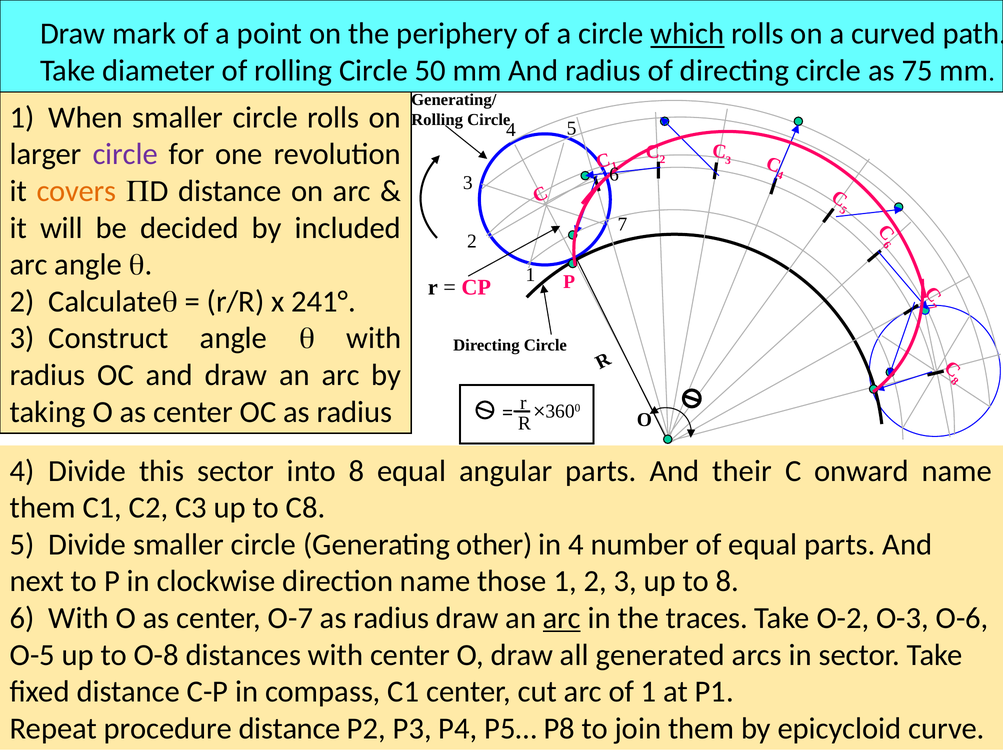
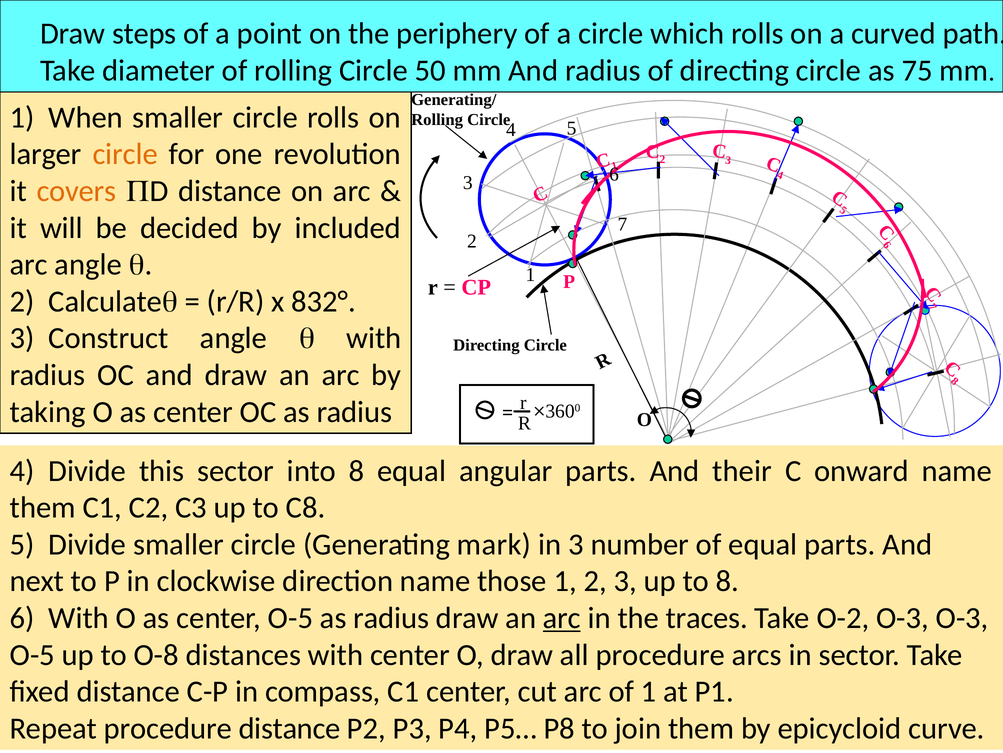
mark: mark -> steps (144, 34)
which underline: present -> none (687, 34)
circle colour: purple -> orange (125, 154)
241°: 241° -> 832° (324, 301)
other: other -> mark (494, 544)
in 4: 4 -> 3 (576, 544)
center O-7: O-7 -> O-5 (291, 618)
O-3 O-6: O-6 -> O-3 (962, 618)
all generated: generated -> procedure (660, 654)
